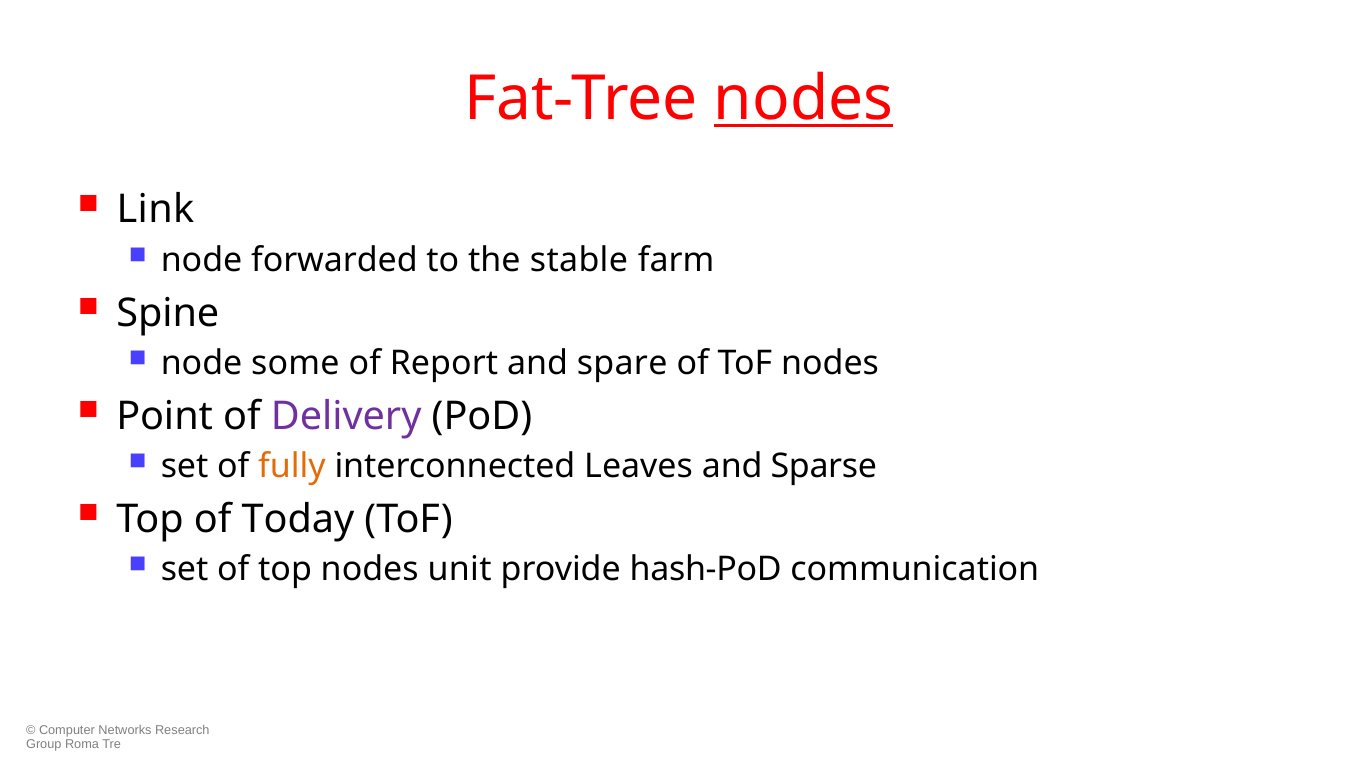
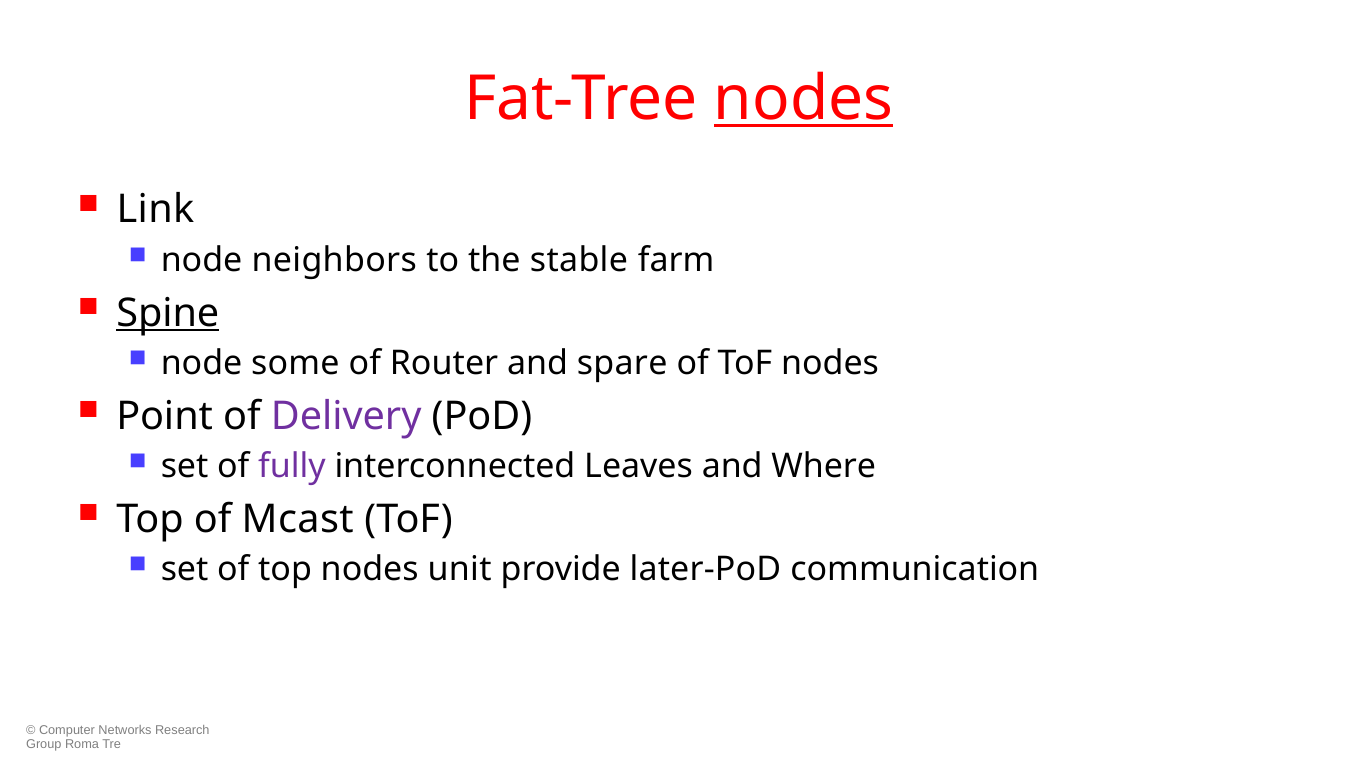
forwarded: forwarded -> neighbors (334, 260)
Spine underline: none -> present (168, 313)
Report: Report -> Router (444, 363)
fully colour: orange -> purple (292, 466)
Sparse: Sparse -> Where (824, 466)
Today: Today -> Mcast (298, 519)
hash-PoD: hash-PoD -> later-PoD (705, 569)
